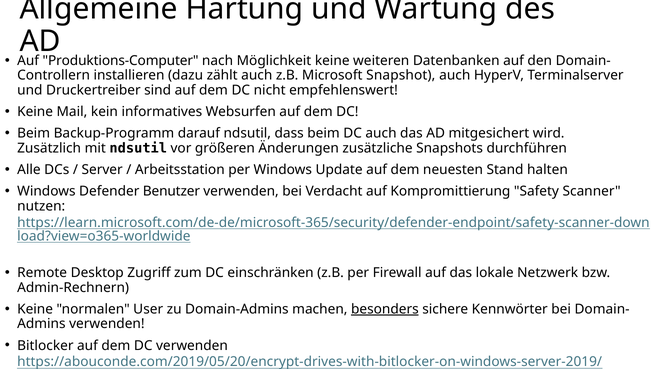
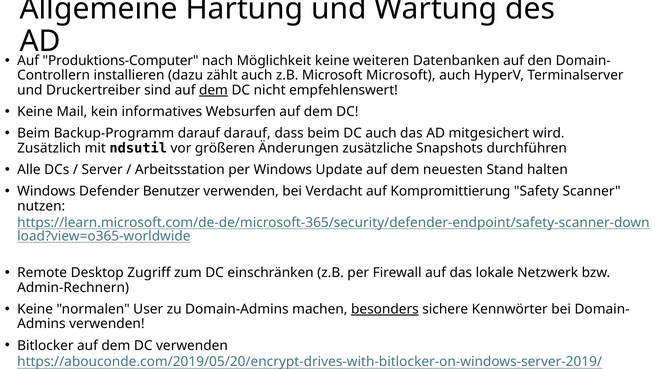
Microsoft Snapshot: Snapshot -> Microsoft (401, 75)
dem underline: none -> present (213, 90)
darauf ndsutil: ndsutil -> darauf (247, 133)
